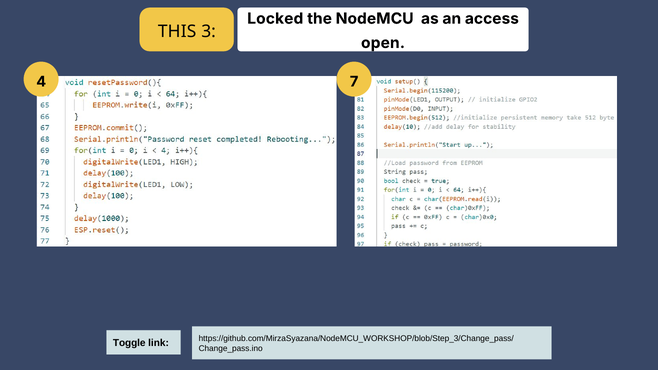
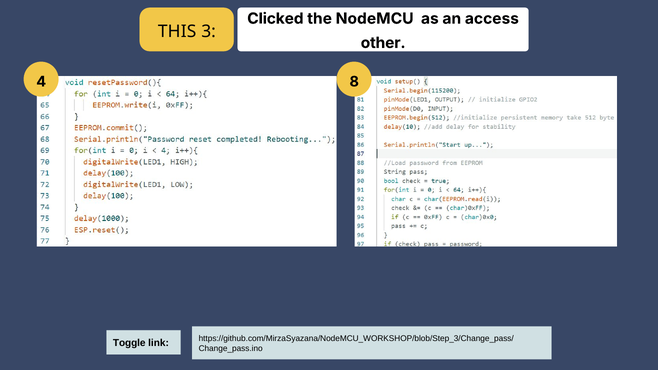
Locked: Locked -> Clicked (275, 19)
open: open -> other (383, 43)
7: 7 -> 8 (354, 82)
